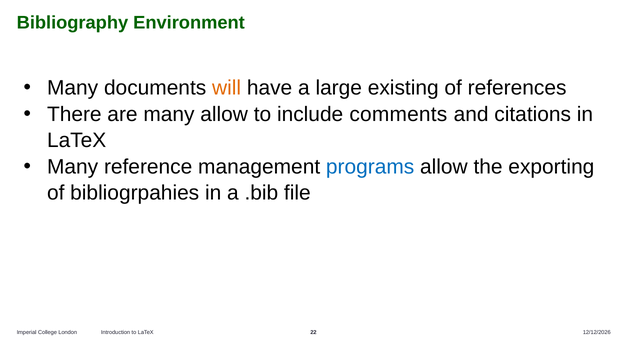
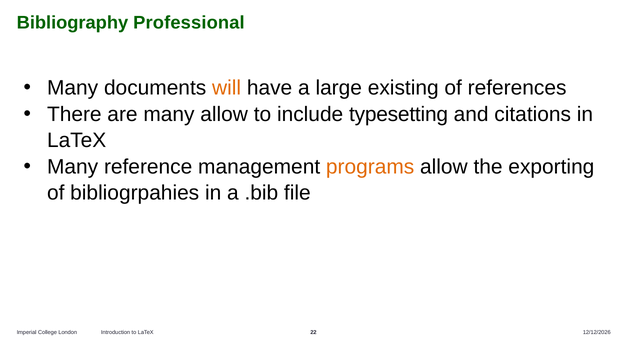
Environment: Environment -> Professional (189, 23)
comments: comments -> typesetting (399, 114)
programs colour: blue -> orange (370, 167)
